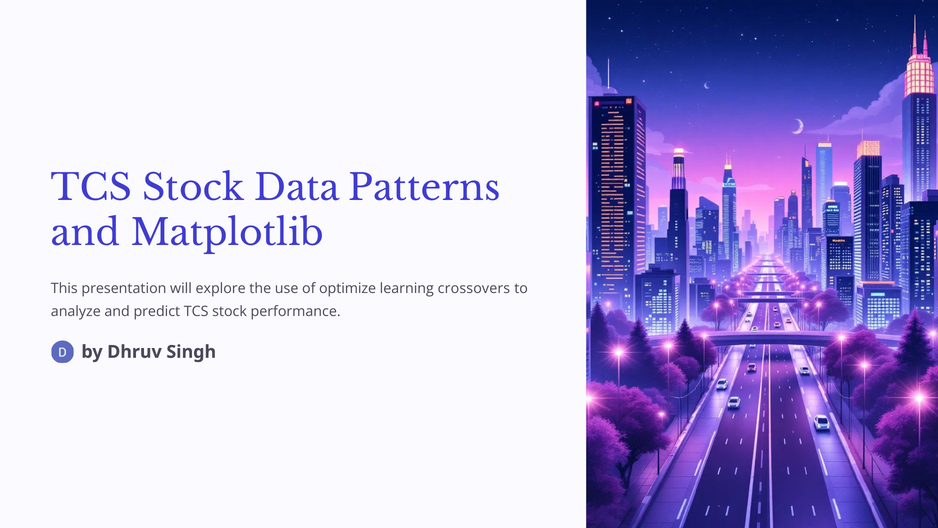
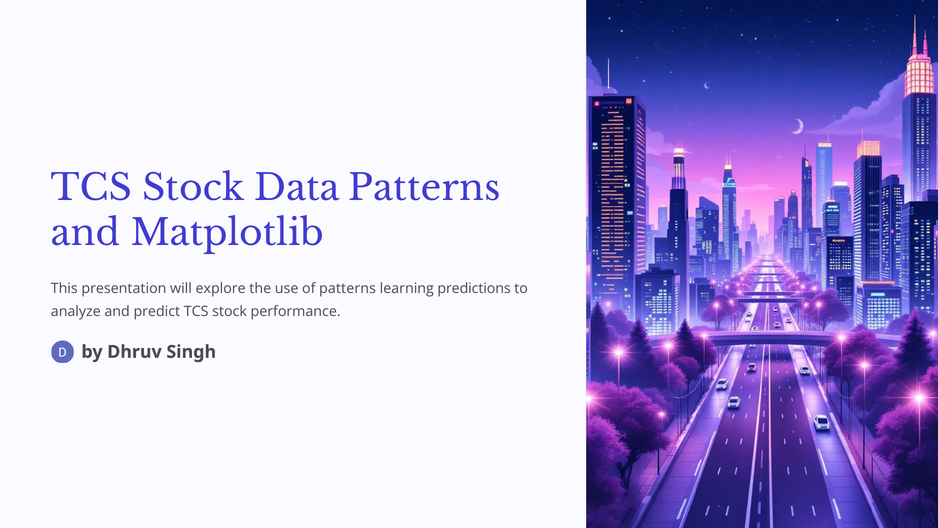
of optimize: optimize -> patterns (348, 288)
crossovers: crossovers -> predictions (474, 288)
